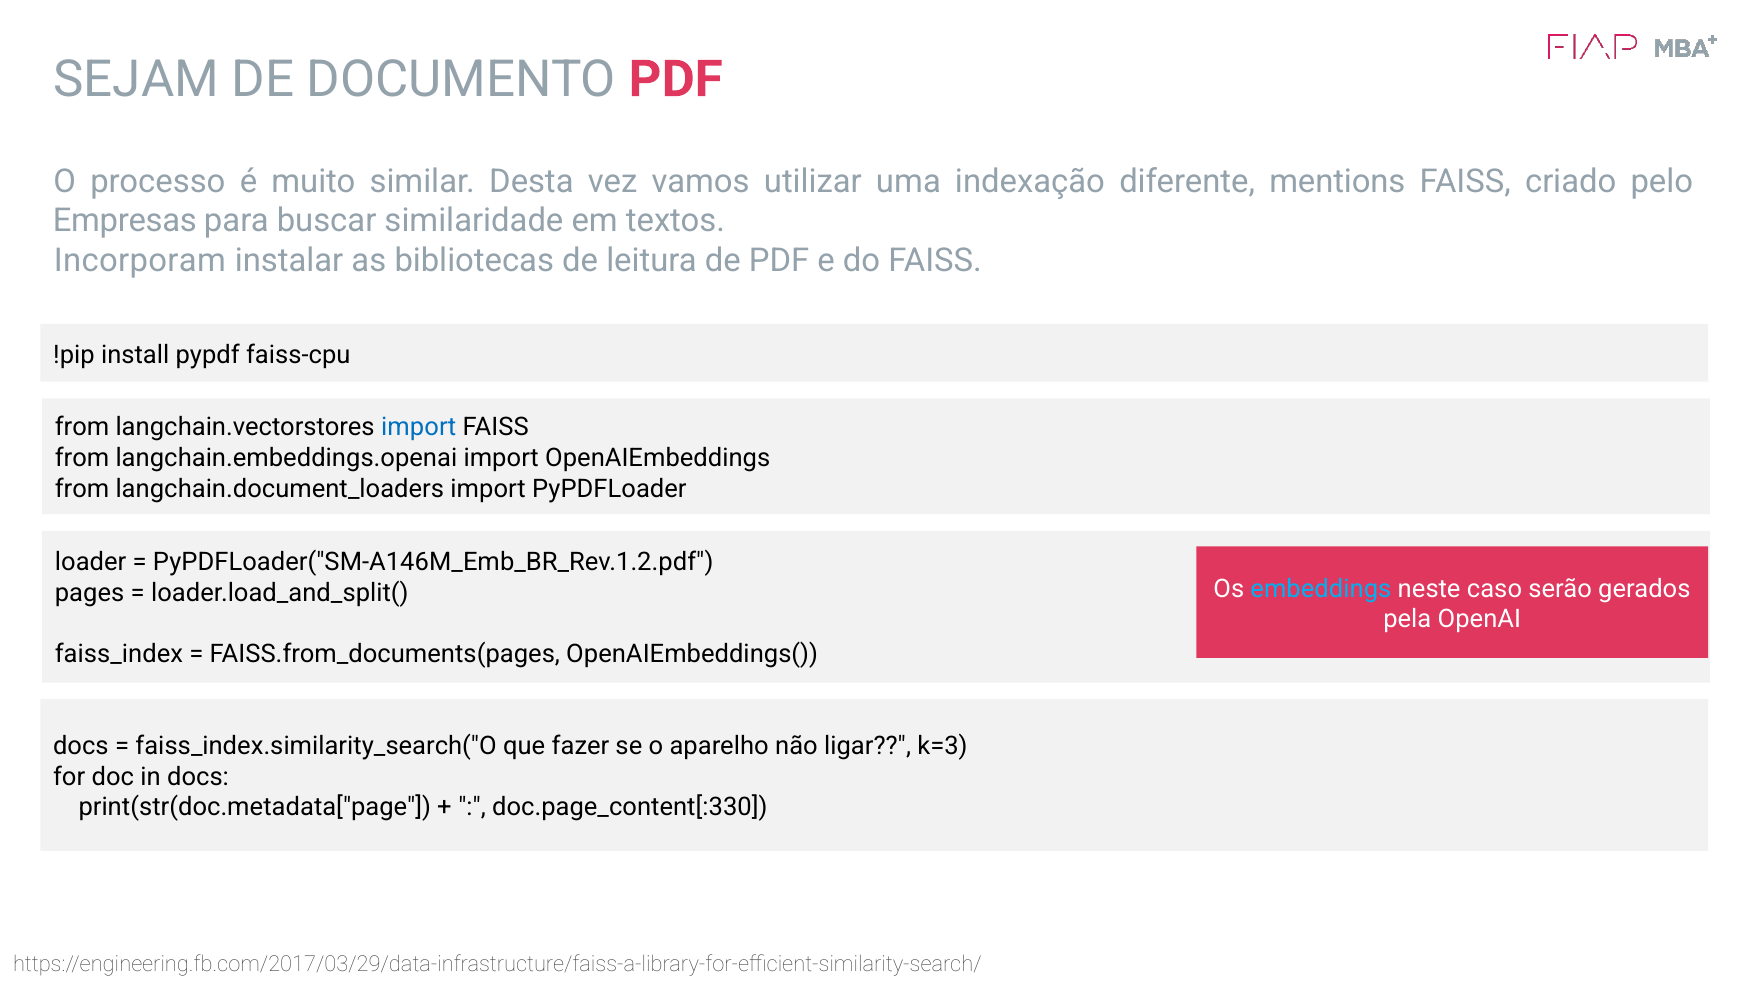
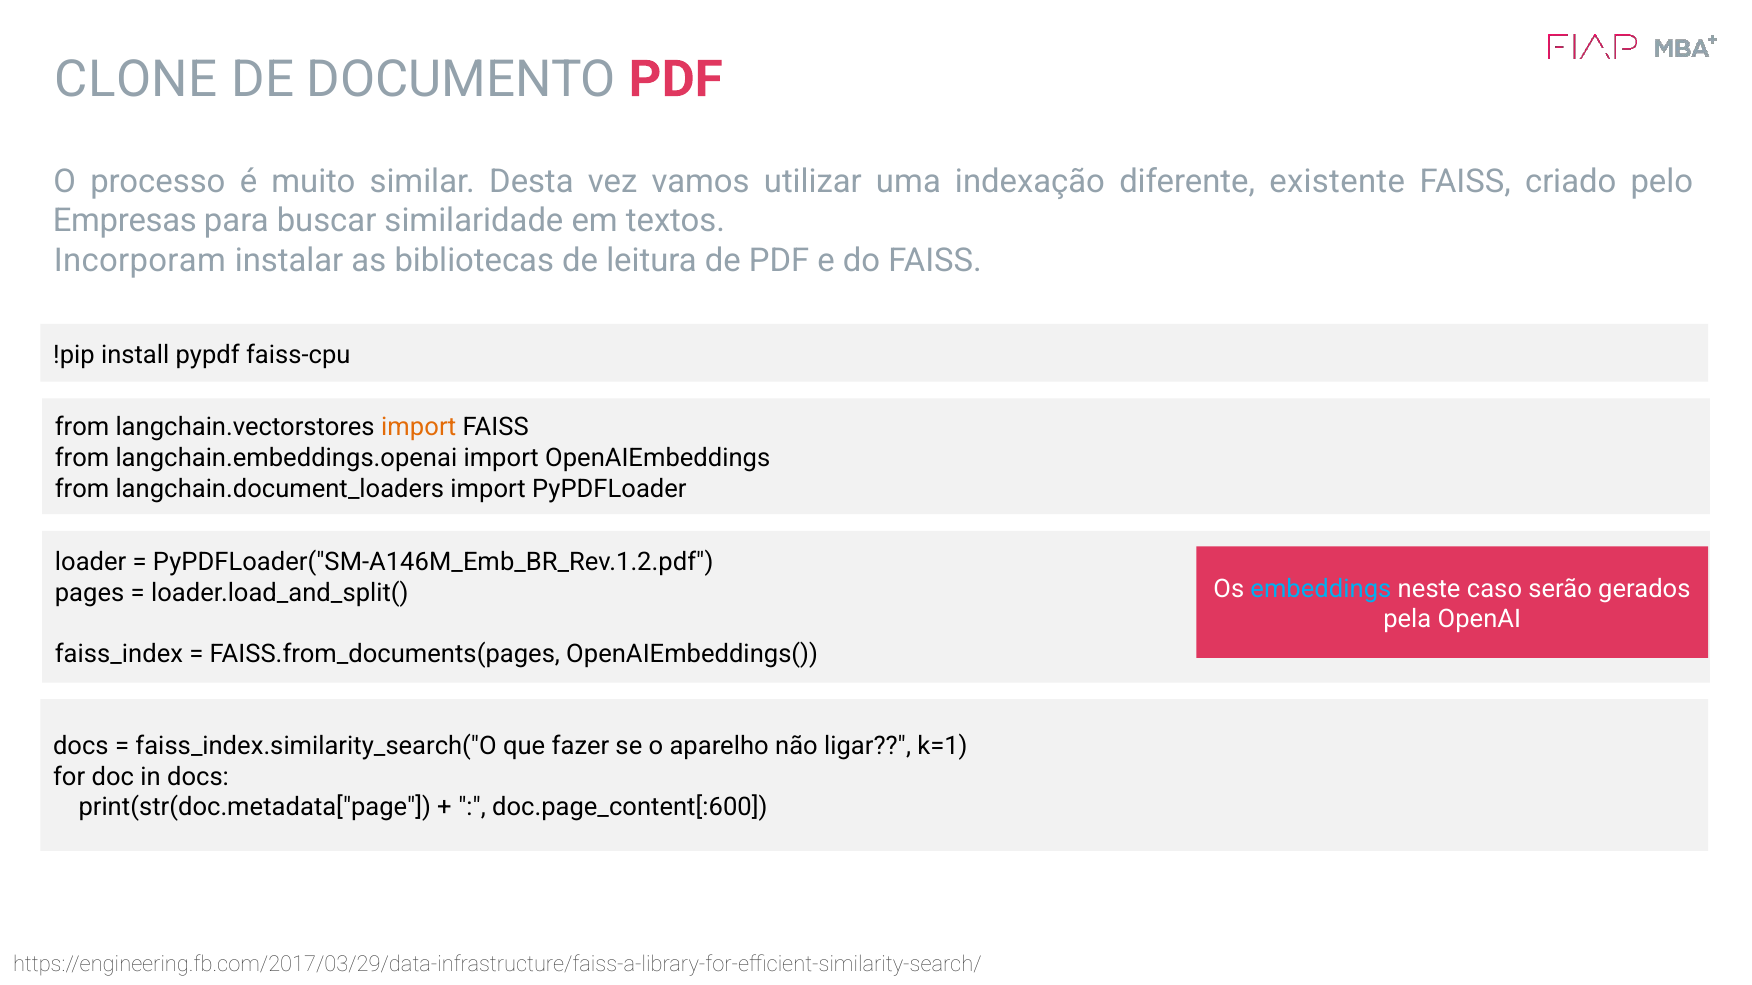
SEJAM: SEJAM -> CLONE (136, 79)
mentions: mentions -> existente (1337, 182)
import colour: blue -> orange (419, 428)
k=3: k=3 -> k=1 (942, 747)
doc.page_content[:330: doc.page_content[:330 -> doc.page_content[:600 (630, 808)
